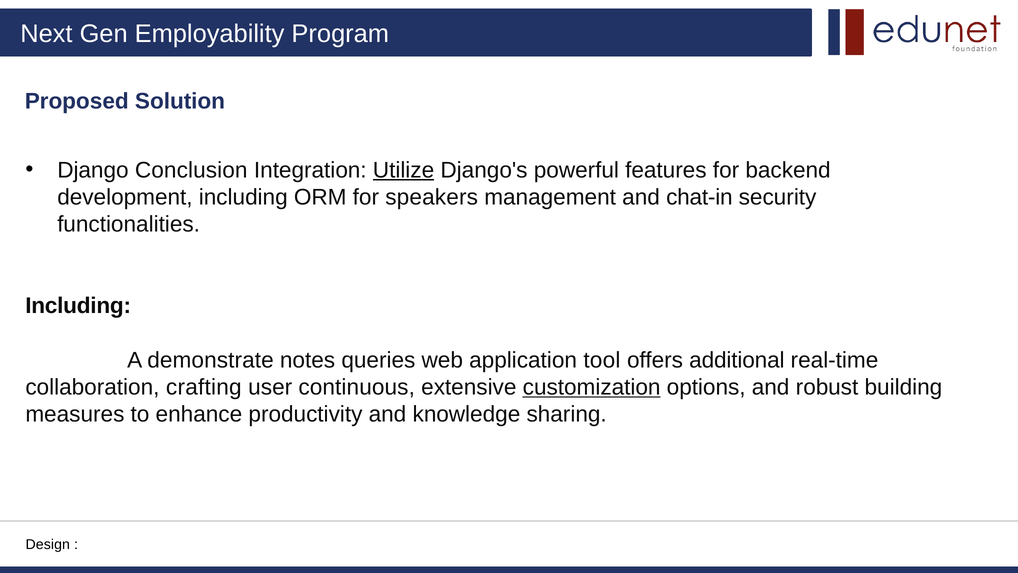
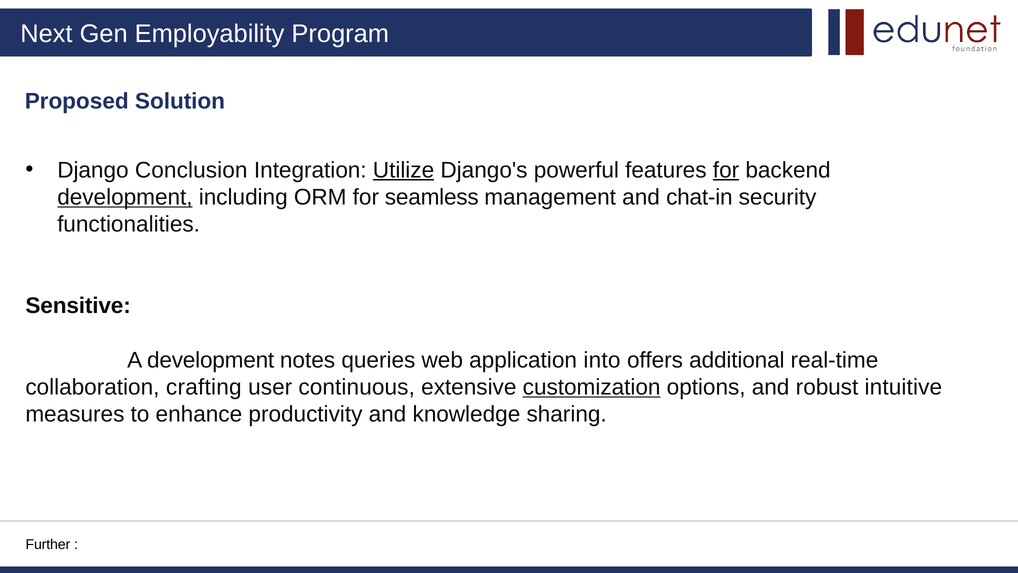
for underline: none -> present (726, 170)
development underline: none -> present (125, 197)
speakers: speakers -> seamless (432, 197)
Including: Including -> Sensitive (78, 306)
A demonstrate: demonstrate -> development (211, 360)
tool: tool -> into (602, 360)
building: building -> intuitive (903, 387)
Design: Design -> Further (48, 544)
